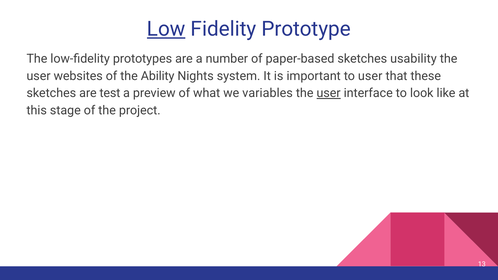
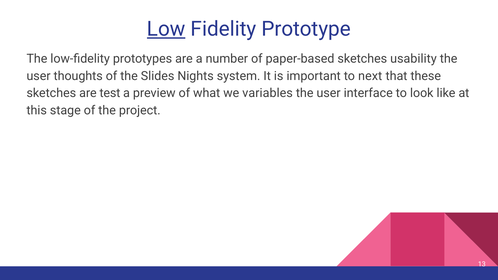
websites: websites -> thoughts (78, 76)
Ability: Ability -> Slides (158, 76)
to user: user -> next (370, 76)
user underline: present -> none (329, 93)
